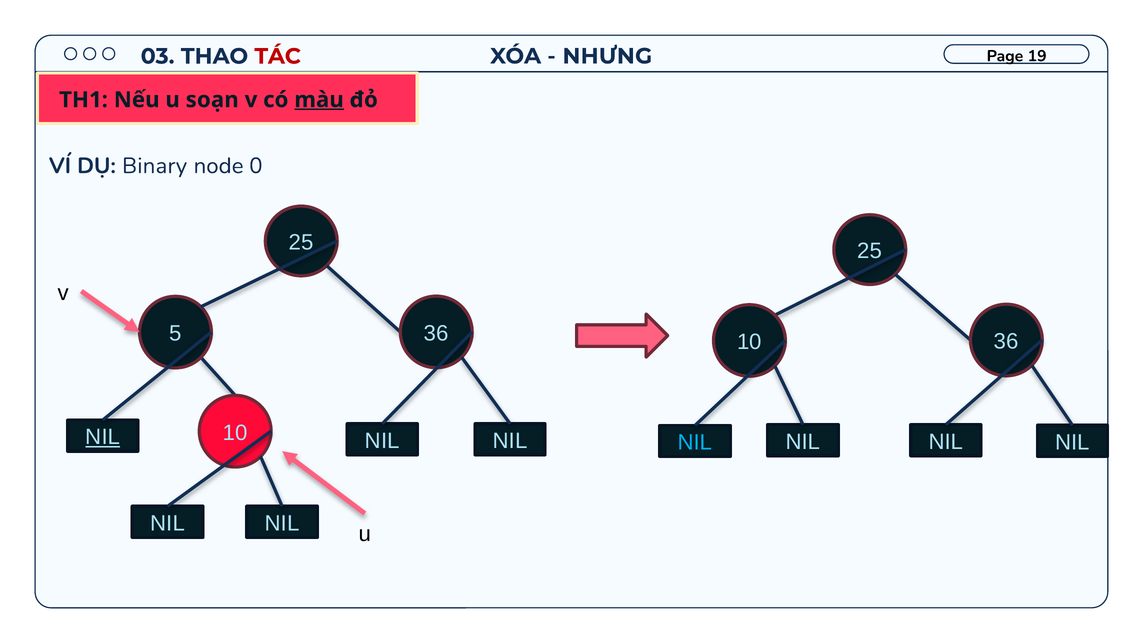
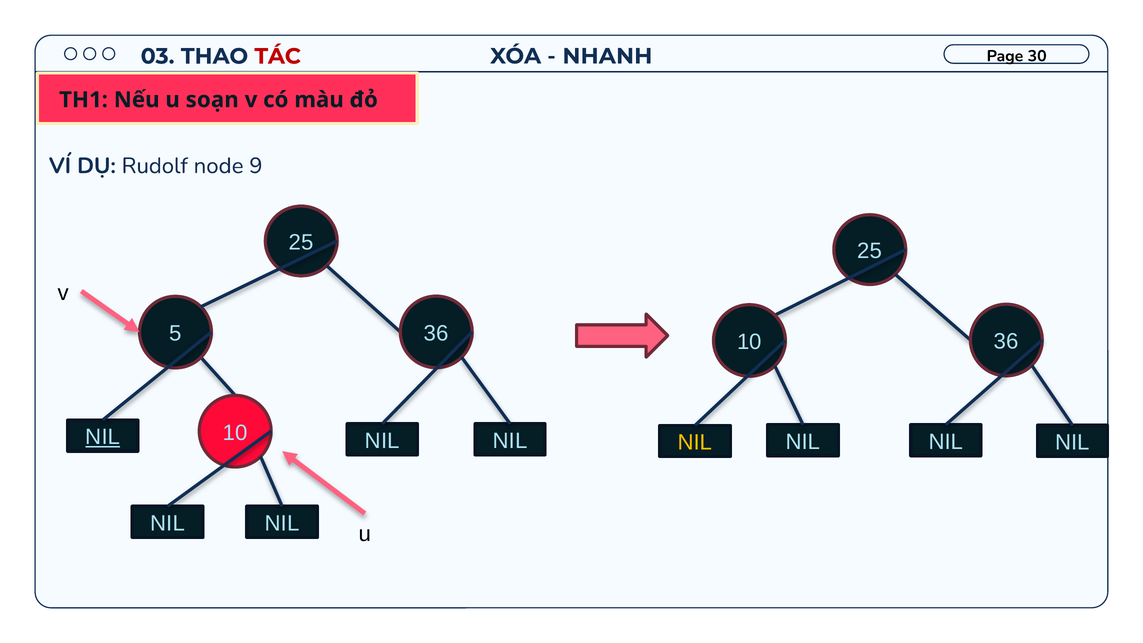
19: 19 -> 30 (1037, 56)
NHƯNG: NHƯNG -> NHANH (607, 56)
màu underline: present -> none (319, 100)
Binary: Binary -> Rudolf (155, 166)
0: 0 -> 9 (256, 166)
NIL colour: light blue -> yellow (695, 442)
